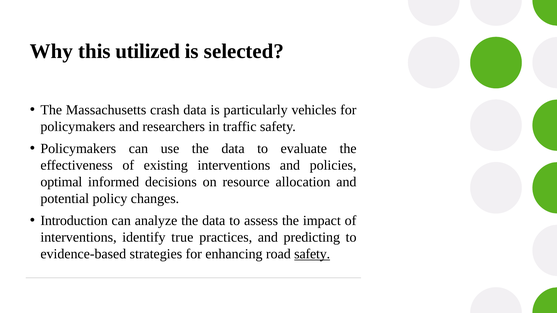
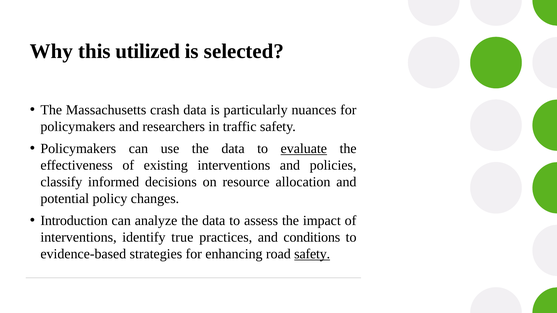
vehicles: vehicles -> nuances (314, 110)
evaluate underline: none -> present (304, 149)
optimal: optimal -> classify (61, 182)
predicting: predicting -> conditions (312, 238)
